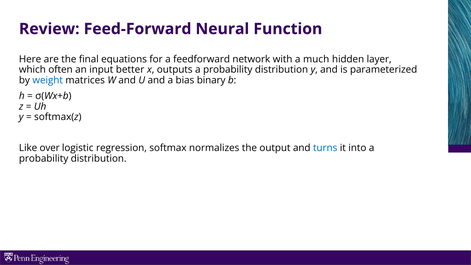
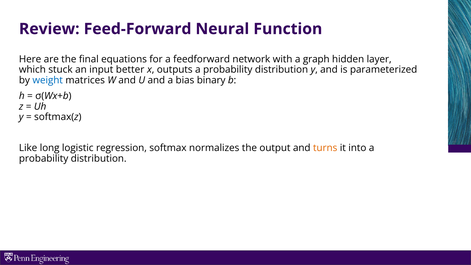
much: much -> graph (316, 59)
often: often -> stuck (60, 70)
over: over -> long (50, 148)
turns colour: blue -> orange (325, 148)
